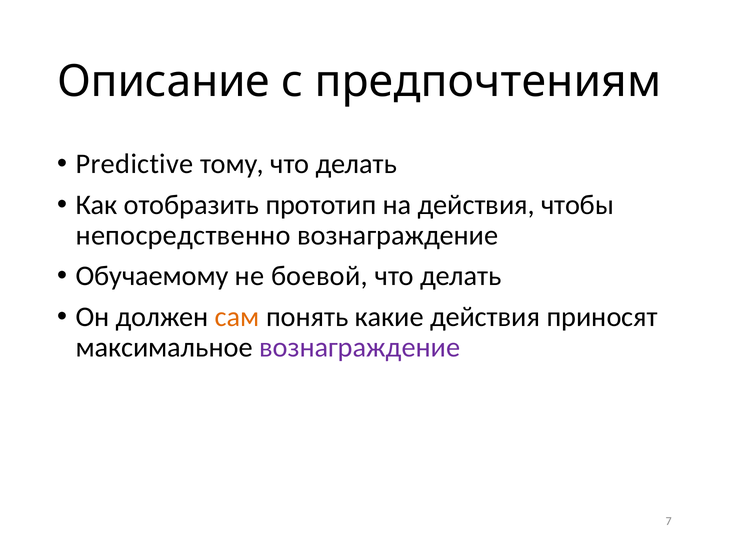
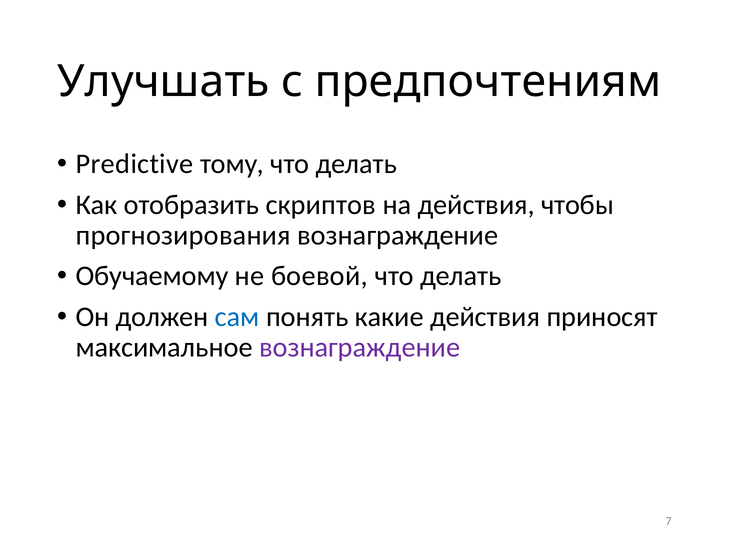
Описание: Описание -> Улучшать (163, 82)
прототип: прототип -> скриптов (321, 205)
непосредственно: непосредственно -> прогнозирования (183, 236)
сам colour: orange -> blue (237, 317)
